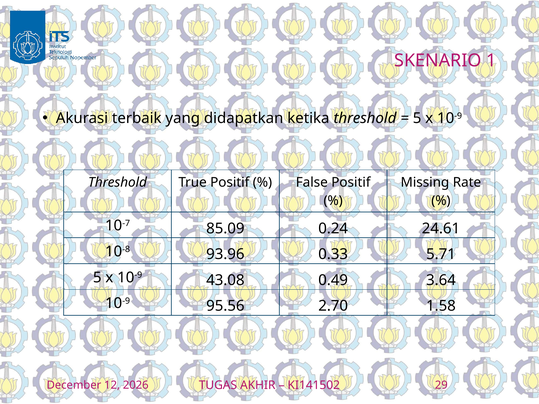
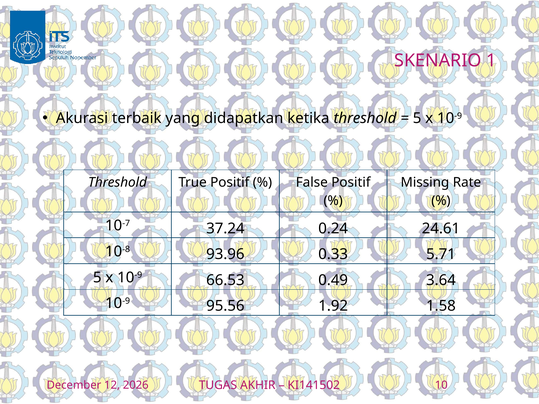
85.09: 85.09 -> 37.24 (225, 229)
43.08: 43.08 -> 66.53 (225, 280)
2.70: 2.70 -> 1.92 (333, 306)
29: 29 -> 10 (441, 385)
